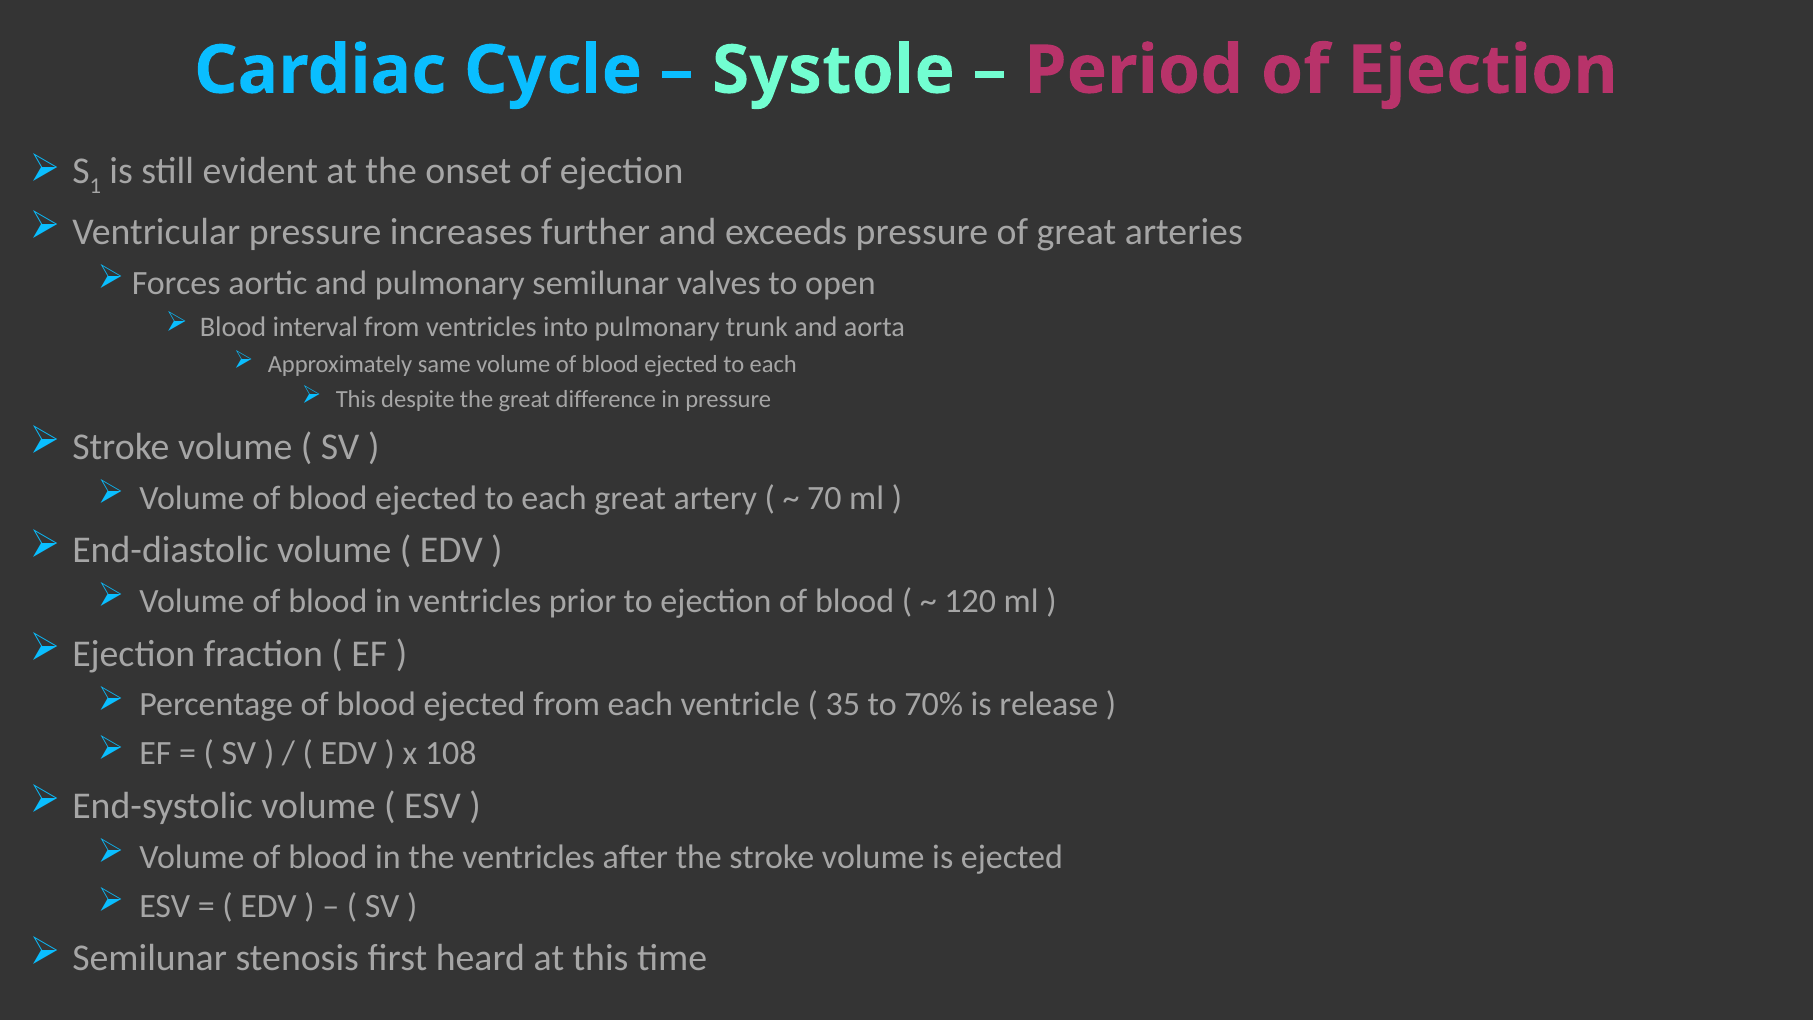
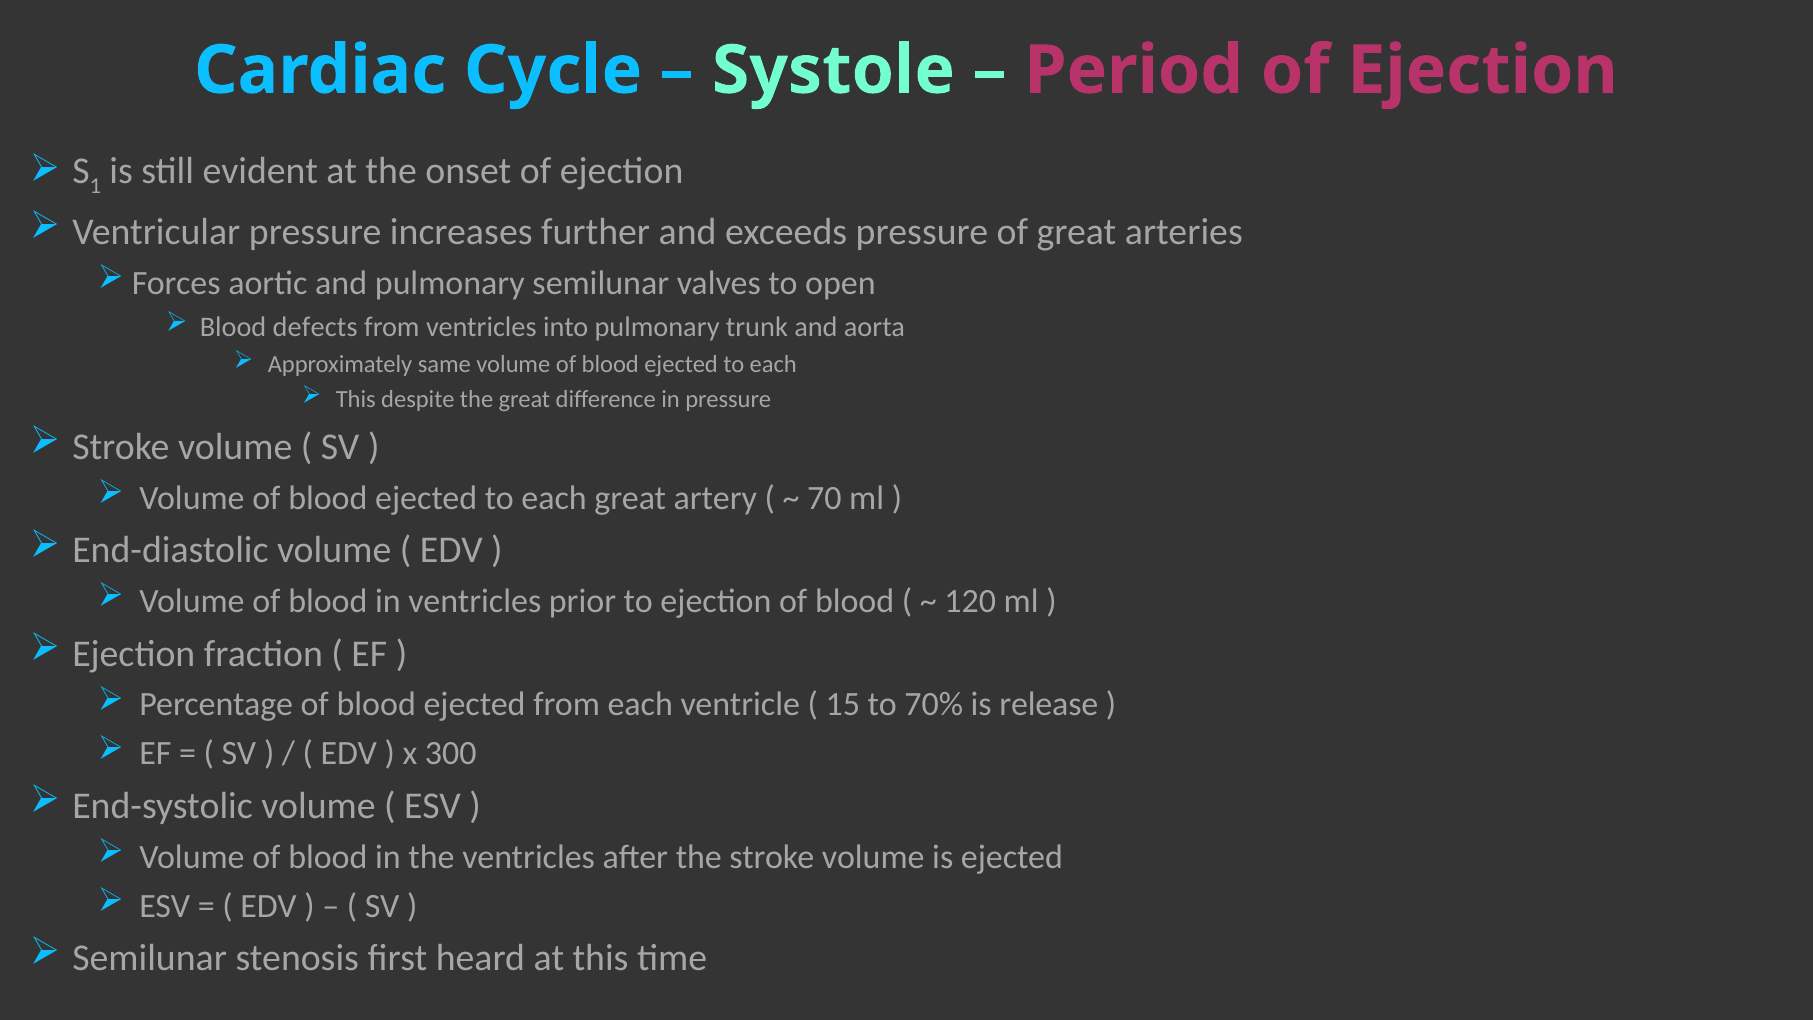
interval: interval -> defects (315, 327)
35: 35 -> 15 (843, 705)
108: 108 -> 300 (451, 754)
